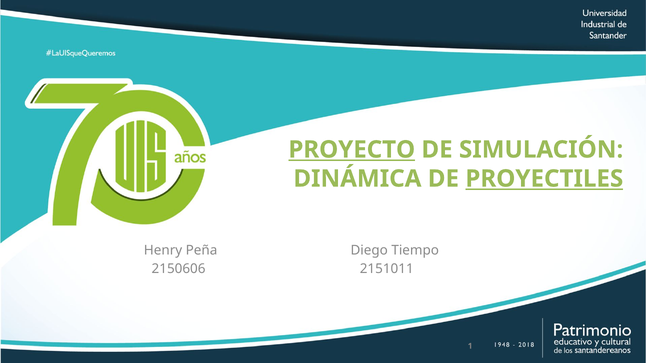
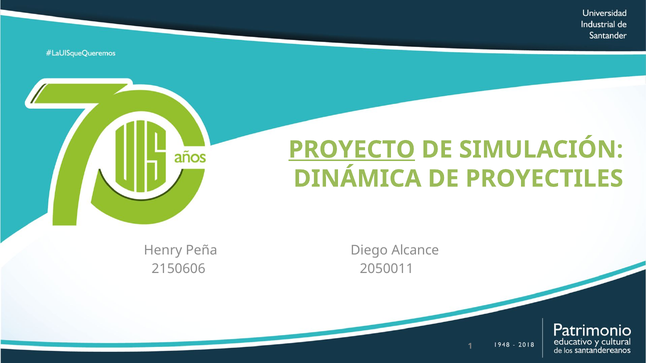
PROYECTILES underline: present -> none (544, 179)
Tiempo: Tiempo -> Alcance (415, 250)
2151011: 2151011 -> 2050011 (387, 269)
